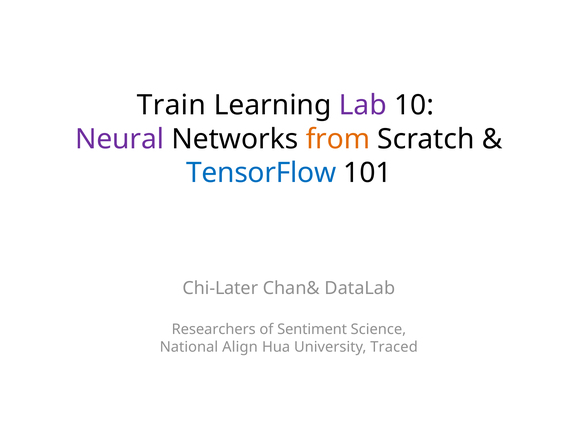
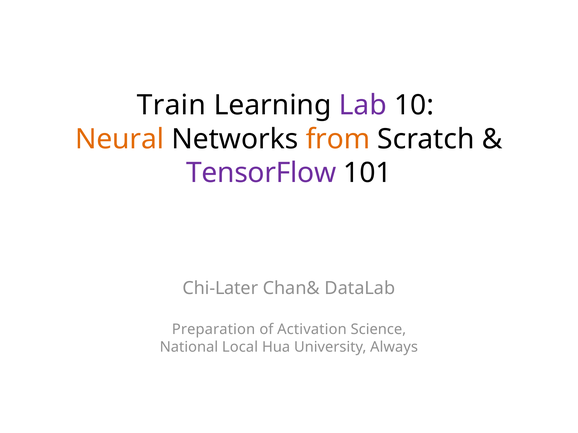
Neural colour: purple -> orange (120, 139)
TensorFlow colour: blue -> purple (261, 173)
Researchers: Researchers -> Preparation (214, 330)
Sentiment: Sentiment -> Activation (312, 330)
Align: Align -> Local (240, 347)
Traced: Traced -> Always (394, 347)
